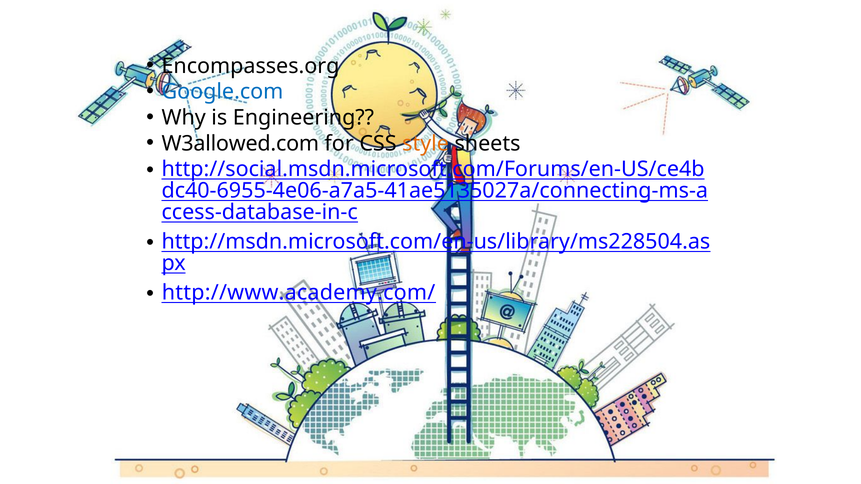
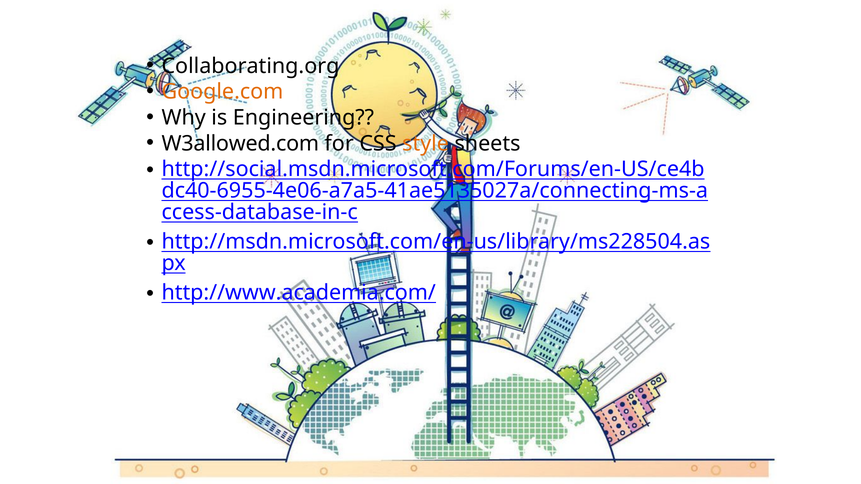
Encompasses.org: Encompasses.org -> Collaborating.org (250, 66)
Google.com colour: blue -> orange (222, 92)
http://www.academy.com/: http://www.academy.com/ -> http://www.academia.com/ (299, 293)
